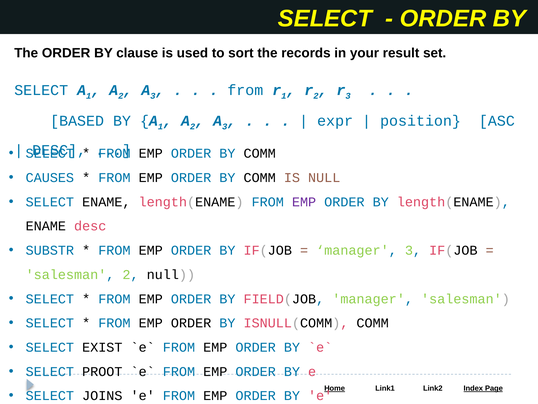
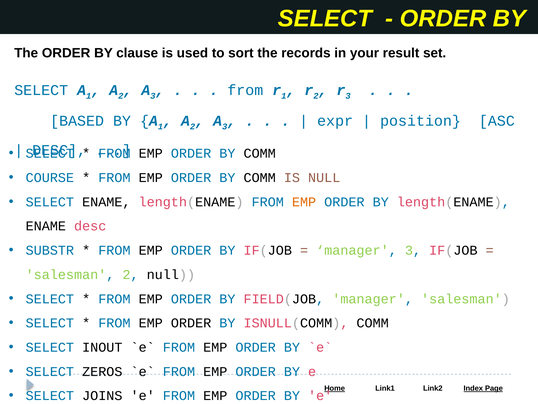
CAUSES: CAUSES -> COURSE (50, 178)
EMP colour: purple -> orange (304, 202)
EXIST: EXIST -> INOUT (102, 347)
PROOT: PROOT -> ZEROS (102, 371)
